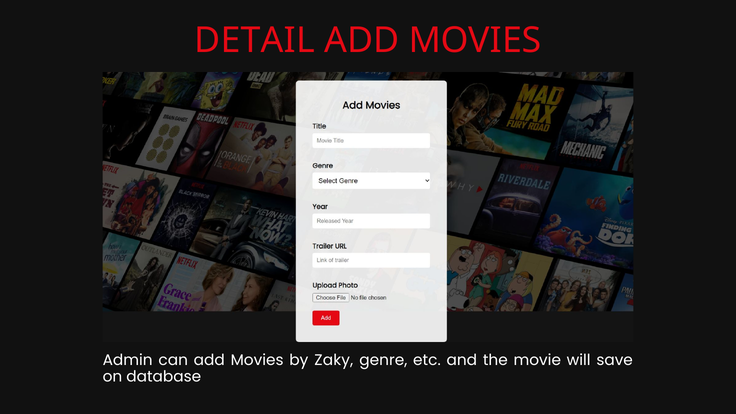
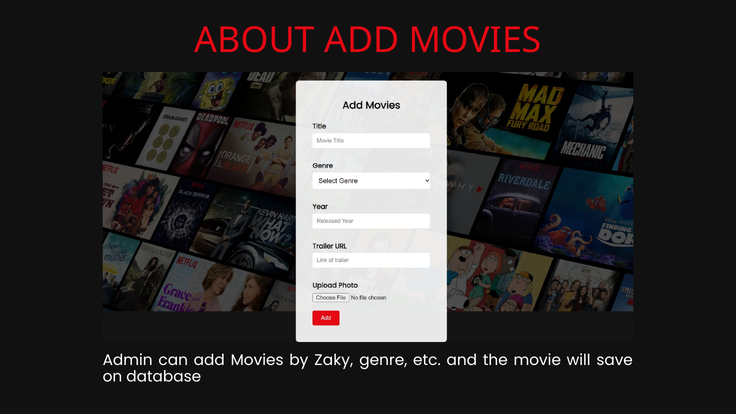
DETAIL: DETAIL -> ABOUT (255, 40)
